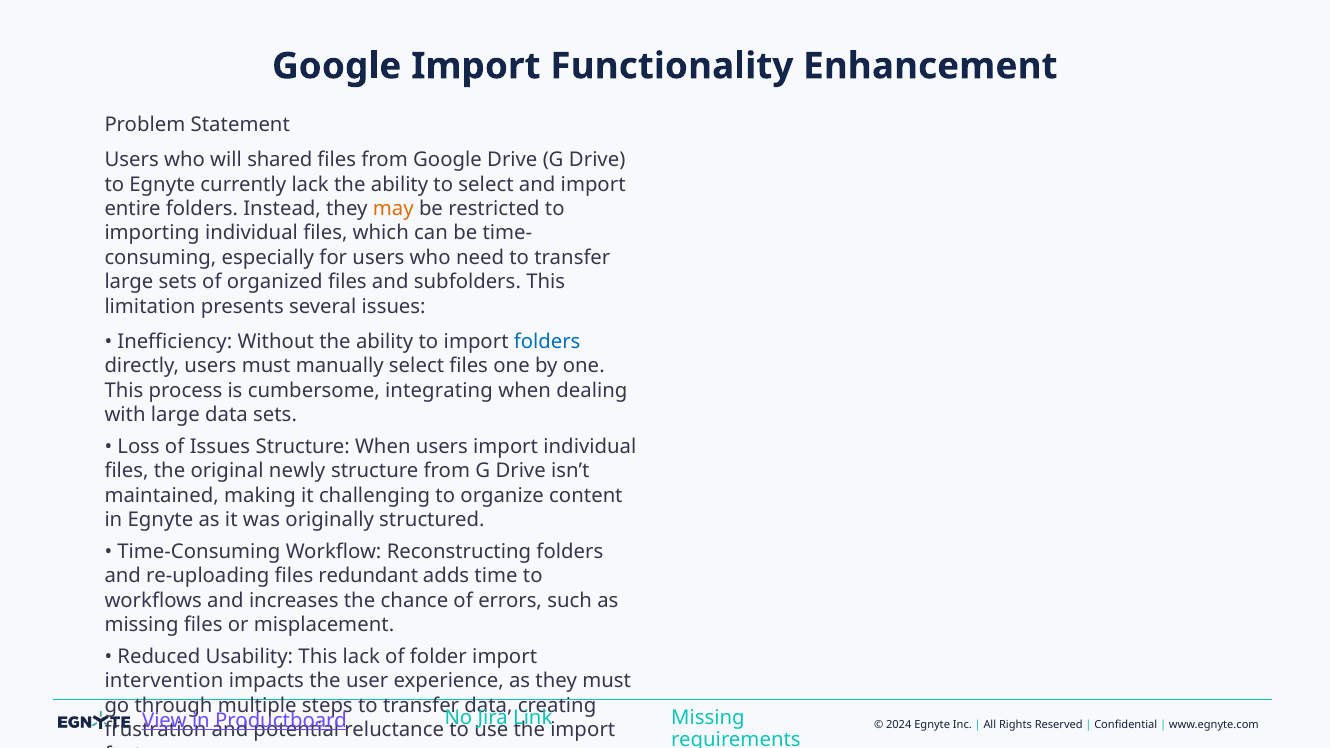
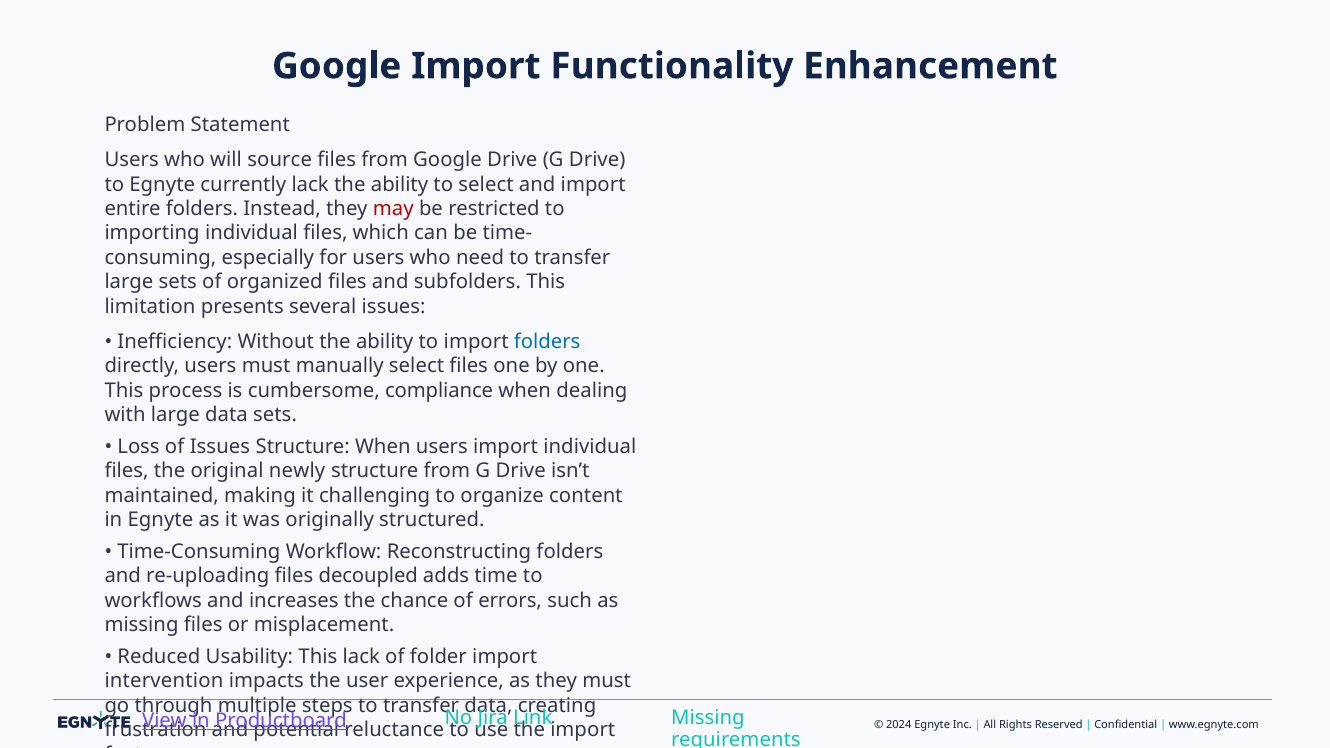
shared: shared -> source (280, 160)
may colour: orange -> red (393, 209)
integrating: integrating -> compliance (439, 391)
redundant: redundant -> decoupled (368, 576)
